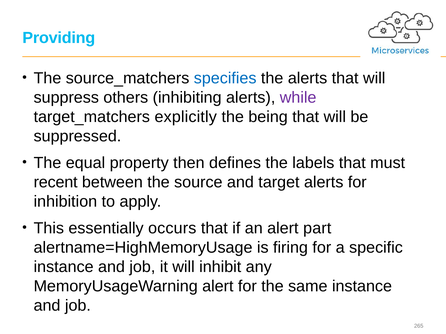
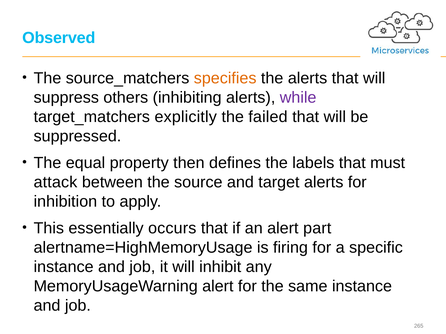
Providing: Providing -> Observed (59, 38)
specifies colour: blue -> orange (225, 78)
being: being -> failed (268, 117)
recent: recent -> attack (55, 182)
